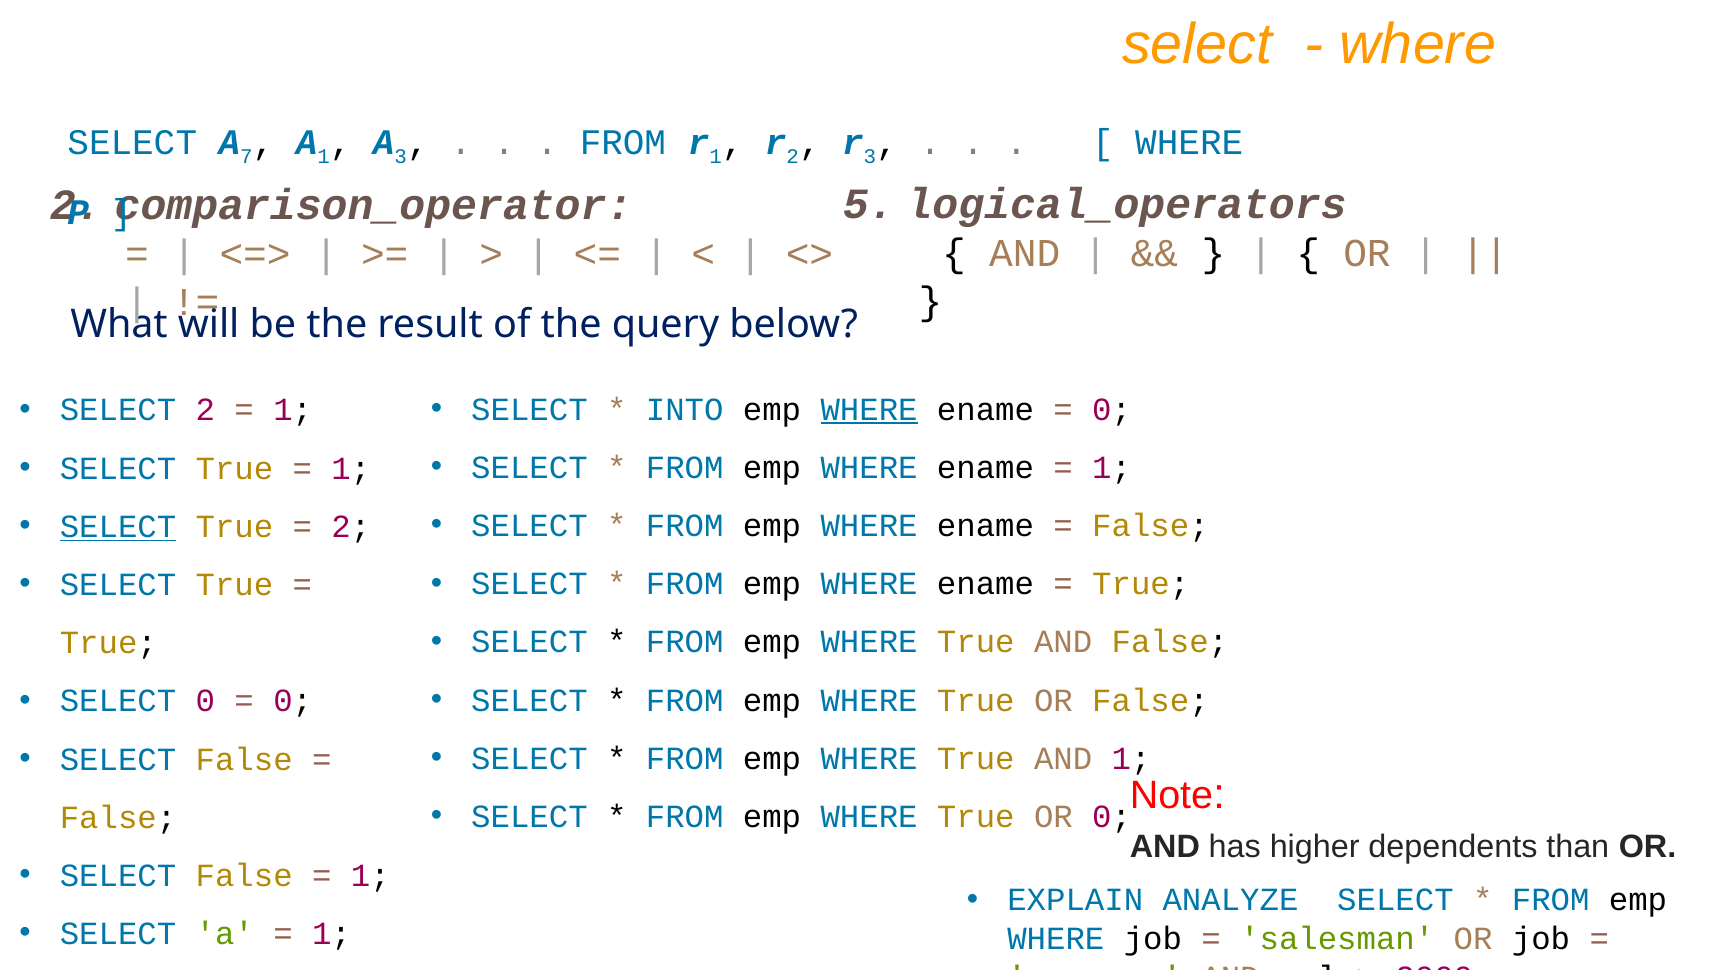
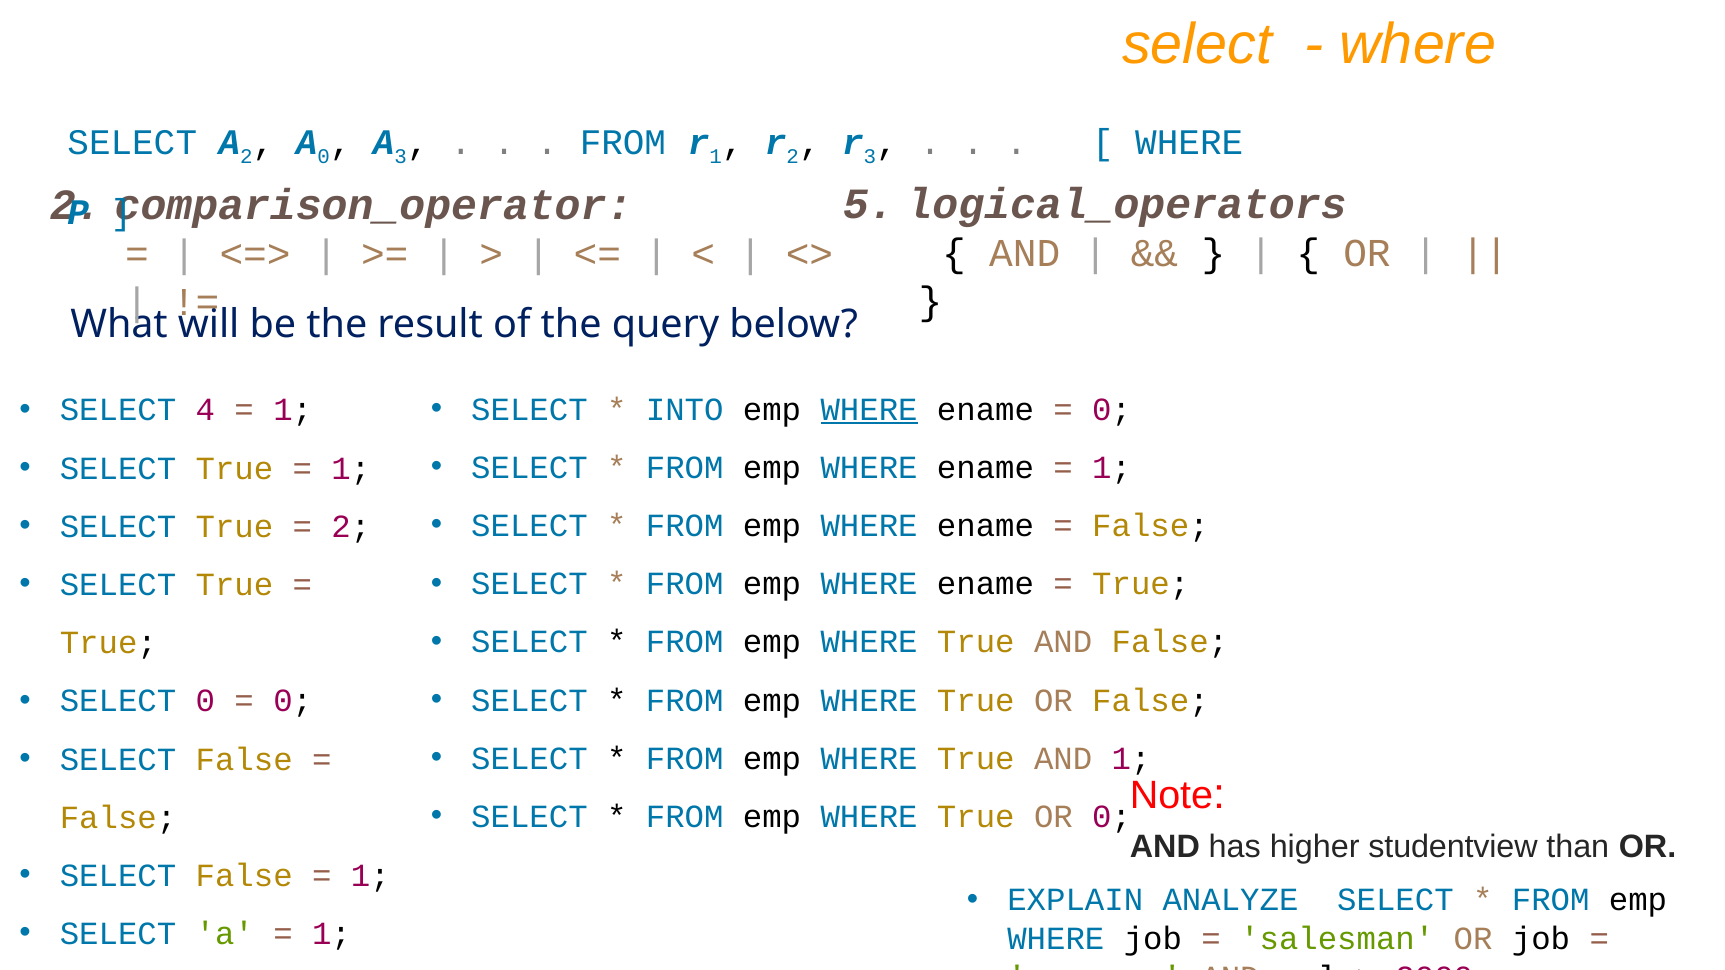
A 7: 7 -> 2 (246, 156)
A 1: 1 -> 0 (324, 156)
SELECT 2: 2 -> 4 (205, 410)
SELECT underline: present -> none (118, 527)
dependents: dependents -> studentview (1453, 847)
